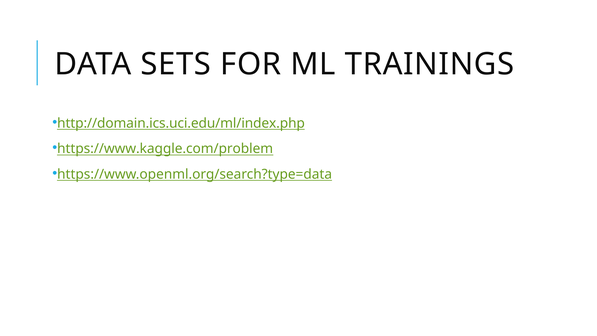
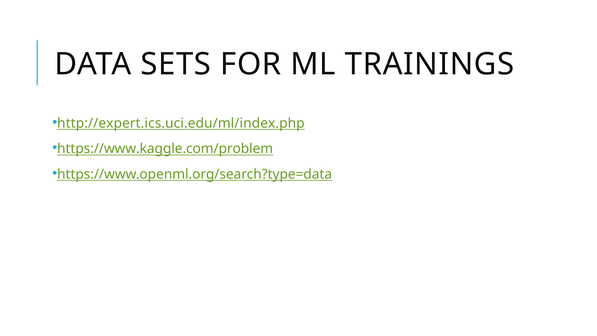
http://domain.ics.uci.edu/ml/index.php: http://domain.ics.uci.edu/ml/index.php -> http://expert.ics.uci.edu/ml/index.php (181, 123)
